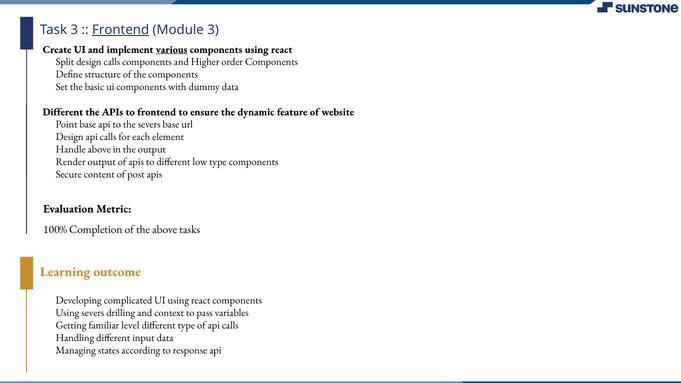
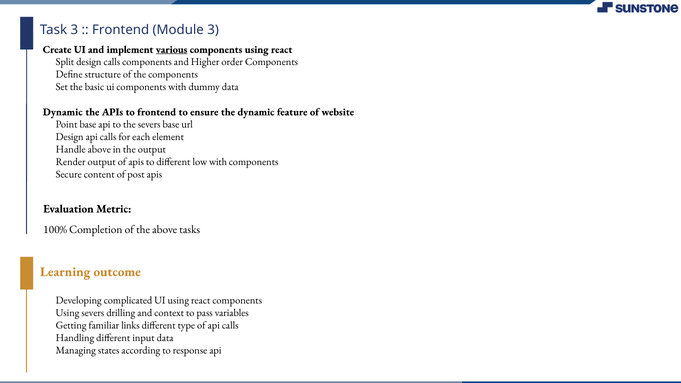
Frontend underline: present -> none (121, 30)
Different: Different -> Dynamic (63, 112)
low type: type -> with (218, 162)
level: level -> links (130, 326)
